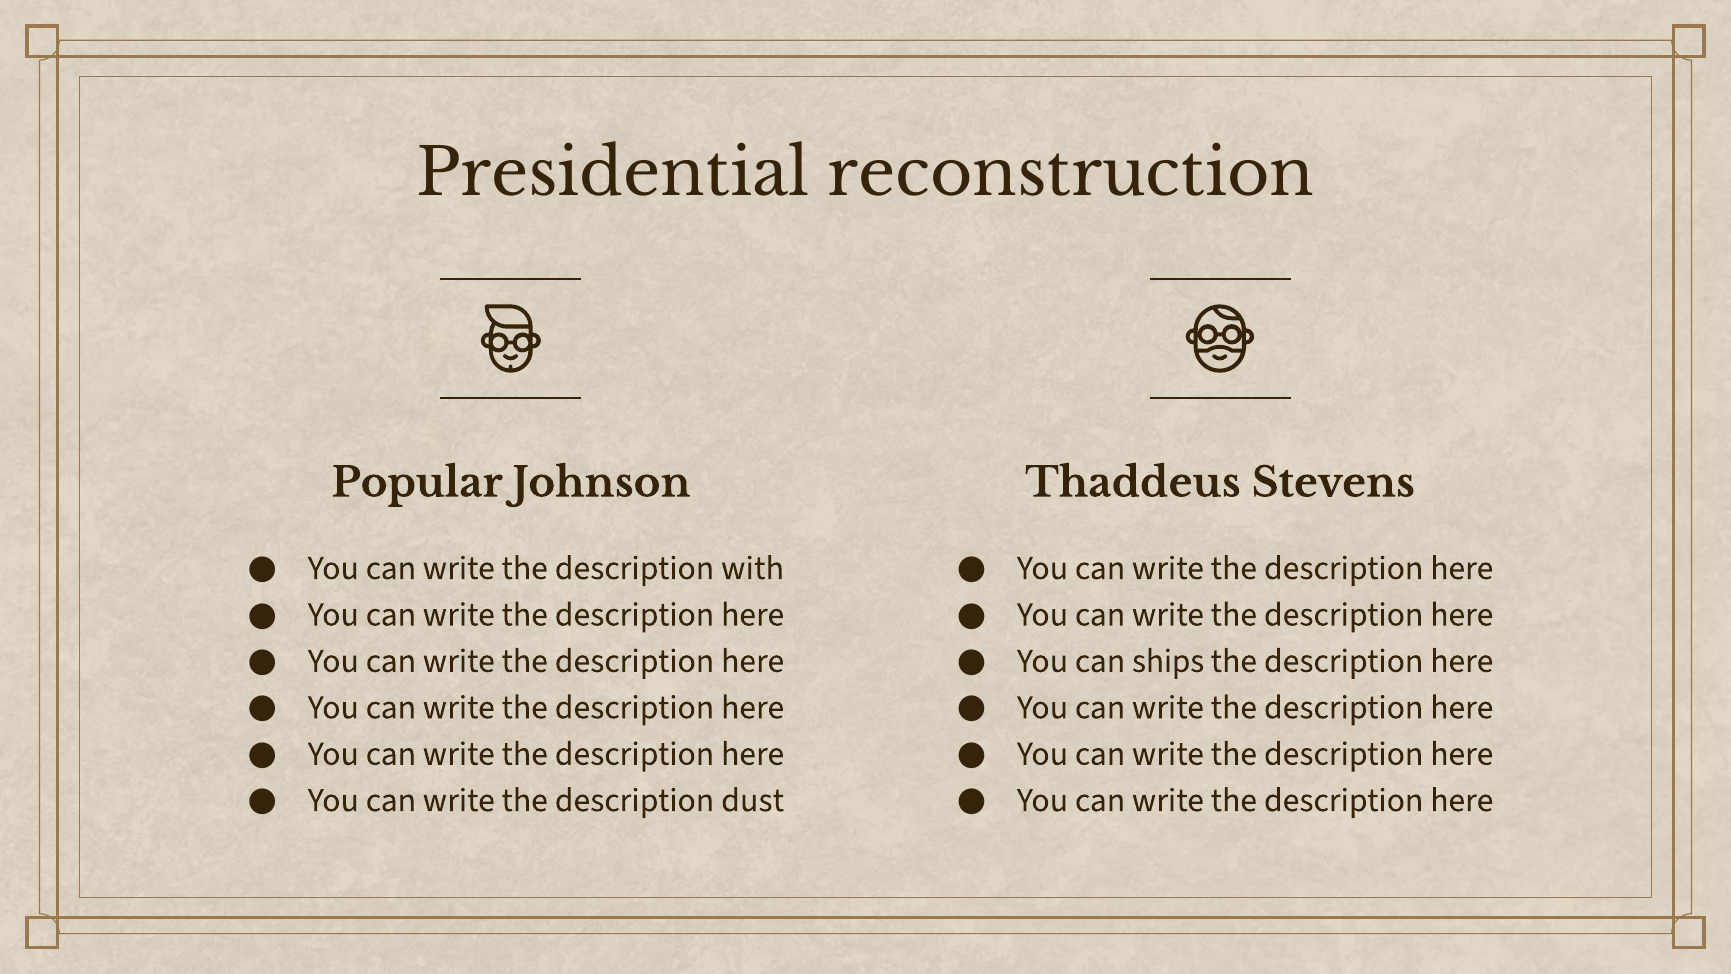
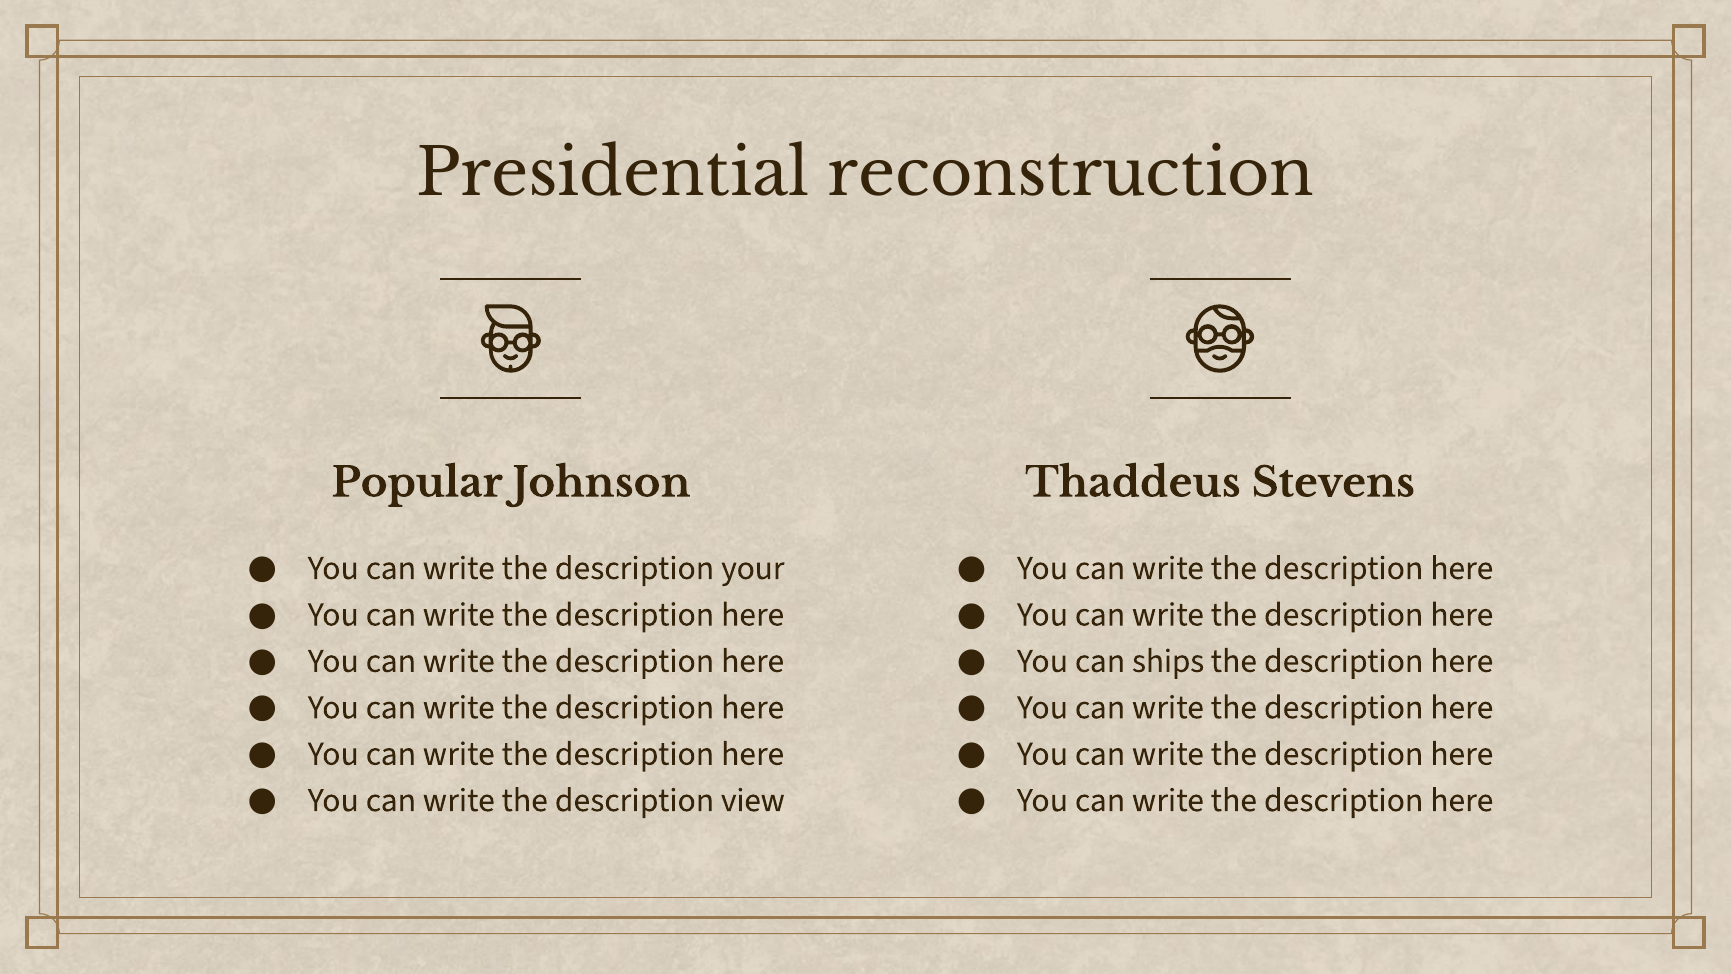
with: with -> your (753, 568)
dust: dust -> view (753, 800)
